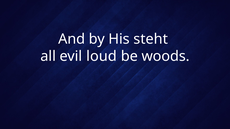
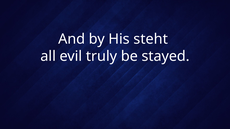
loud: loud -> truly (102, 56)
woods: woods -> stayed (166, 56)
